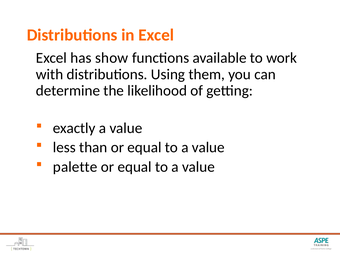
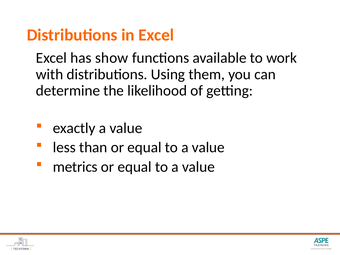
palette: palette -> metrics (75, 167)
